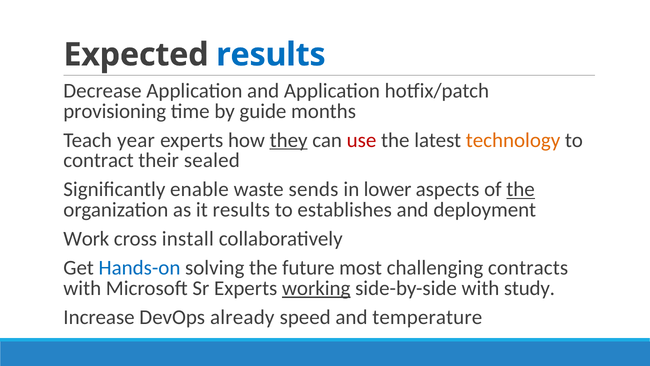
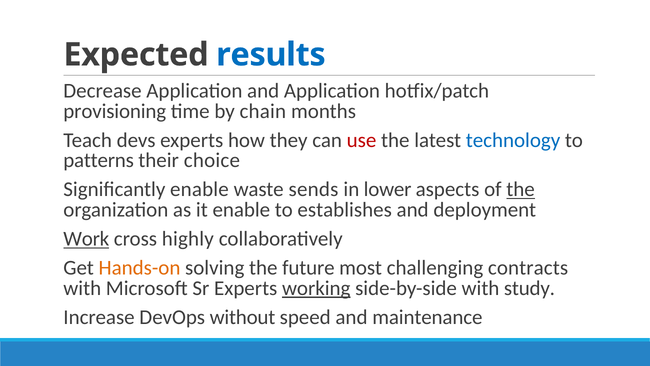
guide: guide -> chain (263, 111)
year: year -> devs (136, 140)
they underline: present -> none (289, 140)
technology colour: orange -> blue (513, 140)
contract: contract -> patterns (99, 160)
sealed: sealed -> choice (212, 160)
it results: results -> enable (241, 210)
Work underline: none -> present (86, 239)
install: install -> highly (188, 239)
Hands-on colour: blue -> orange (140, 268)
already: already -> without (242, 317)
temperature: temperature -> maintenance (427, 317)
